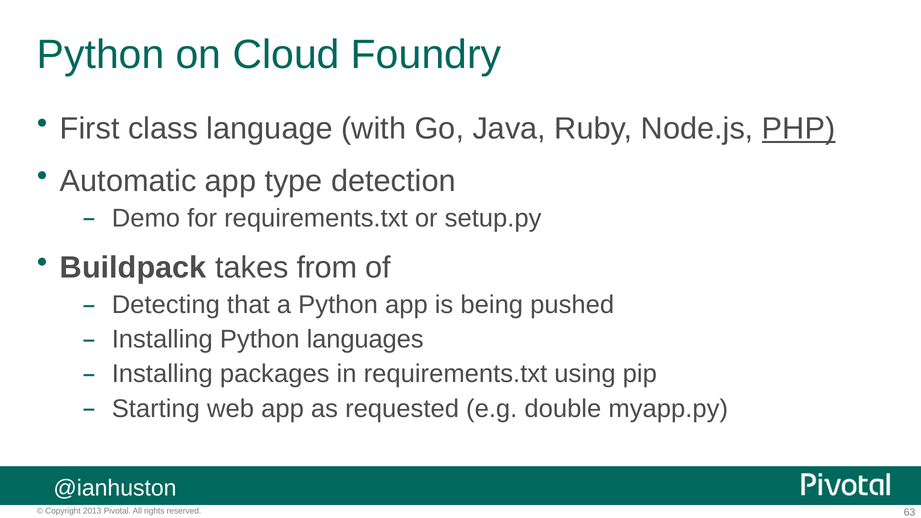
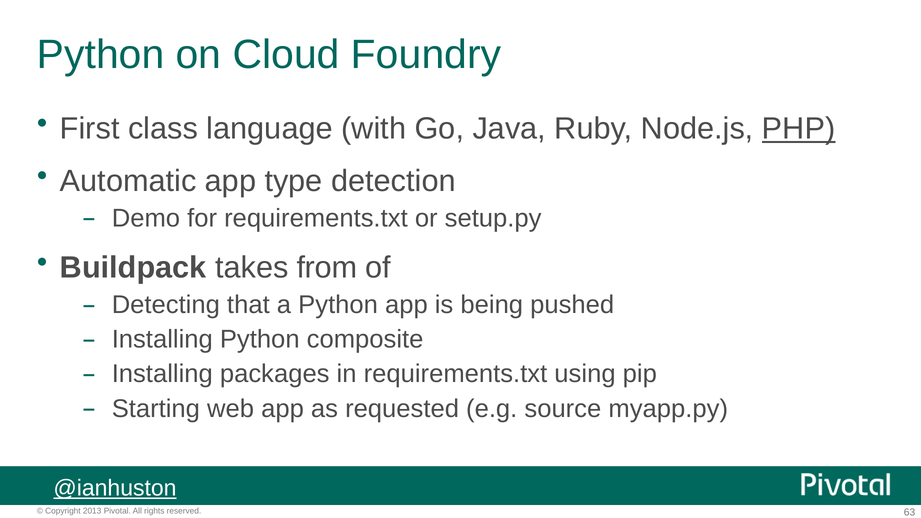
languages: languages -> composite (365, 340)
double: double -> source (563, 409)
@ianhuston underline: none -> present (115, 488)
